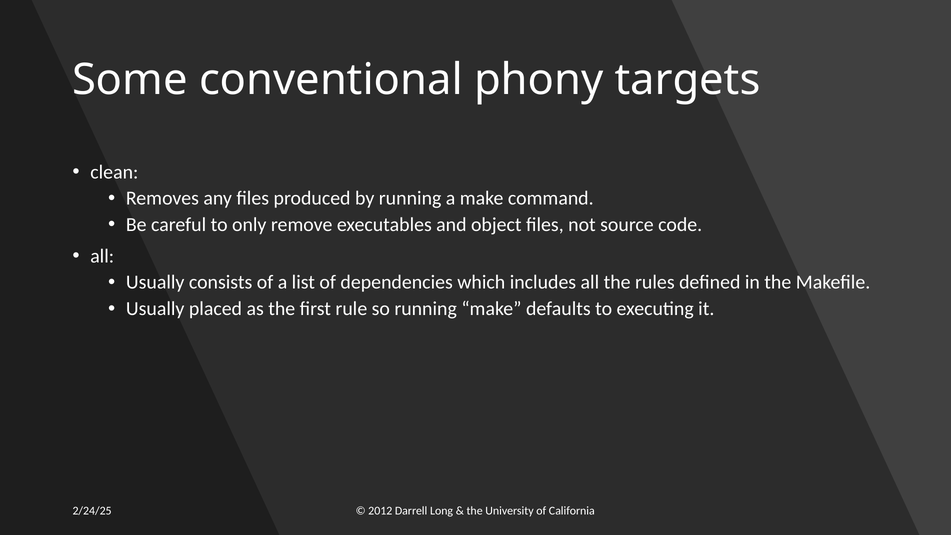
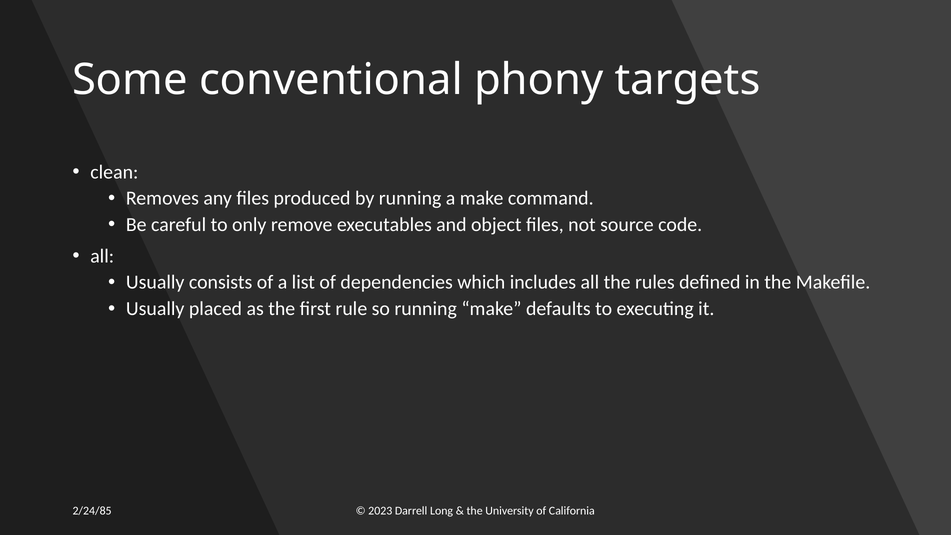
2/24/25: 2/24/25 -> 2/24/85 (92, 511)
2012: 2012 -> 2023 (380, 511)
